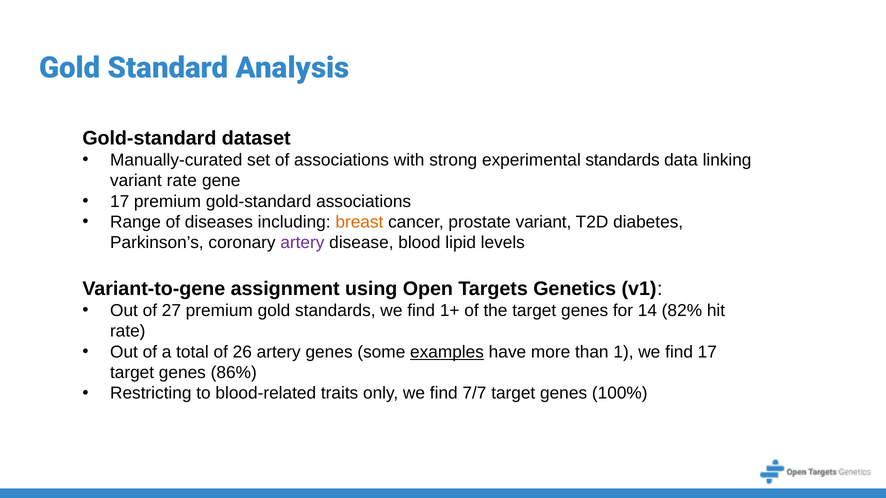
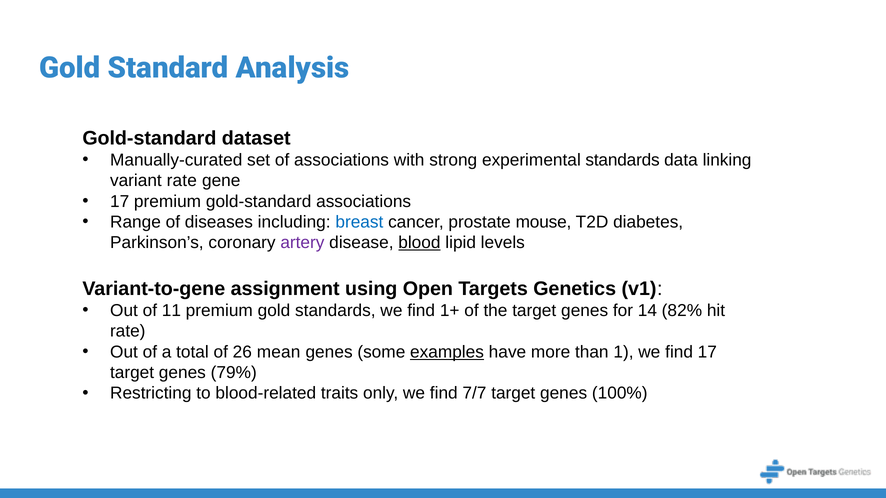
breast colour: orange -> blue (359, 222)
prostate variant: variant -> mouse (543, 222)
blood underline: none -> present (419, 243)
27: 27 -> 11 (171, 311)
26 artery: artery -> mean (279, 352)
86%: 86% -> 79% (234, 373)
